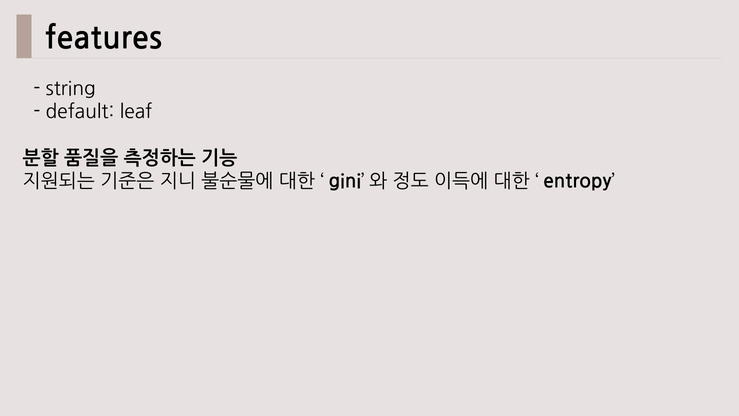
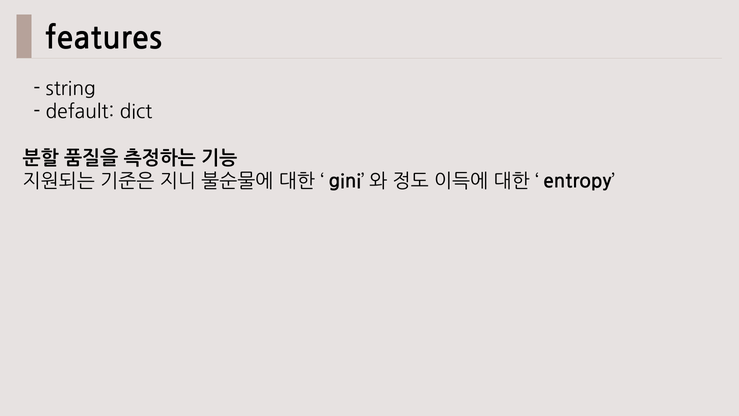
leaf: leaf -> dict (136, 112)
